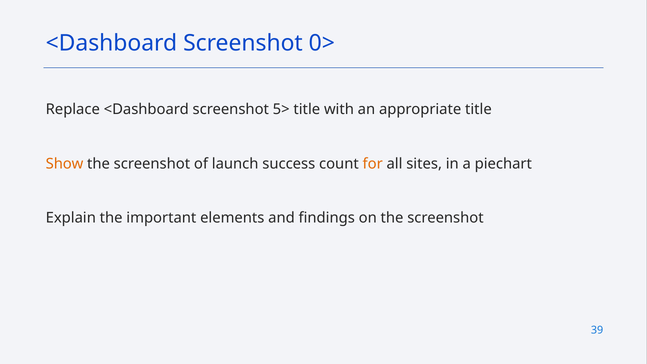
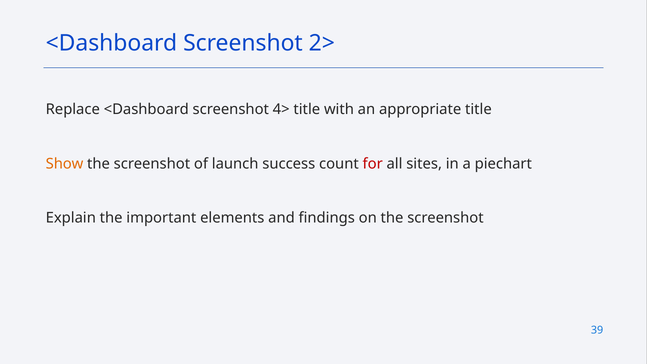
0>: 0> -> 2> (322, 43)
5>: 5> -> 4> (281, 109)
for colour: orange -> red (373, 164)
